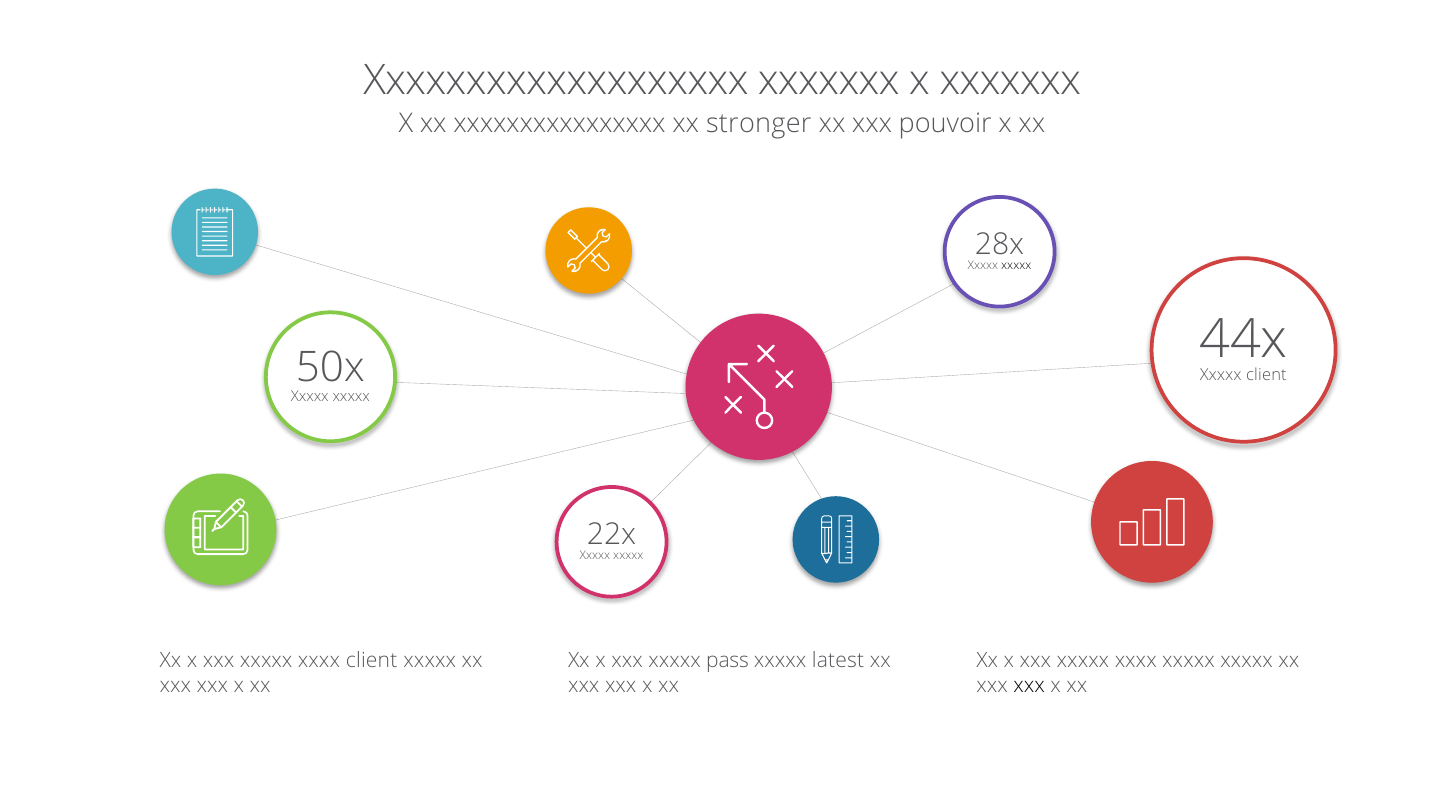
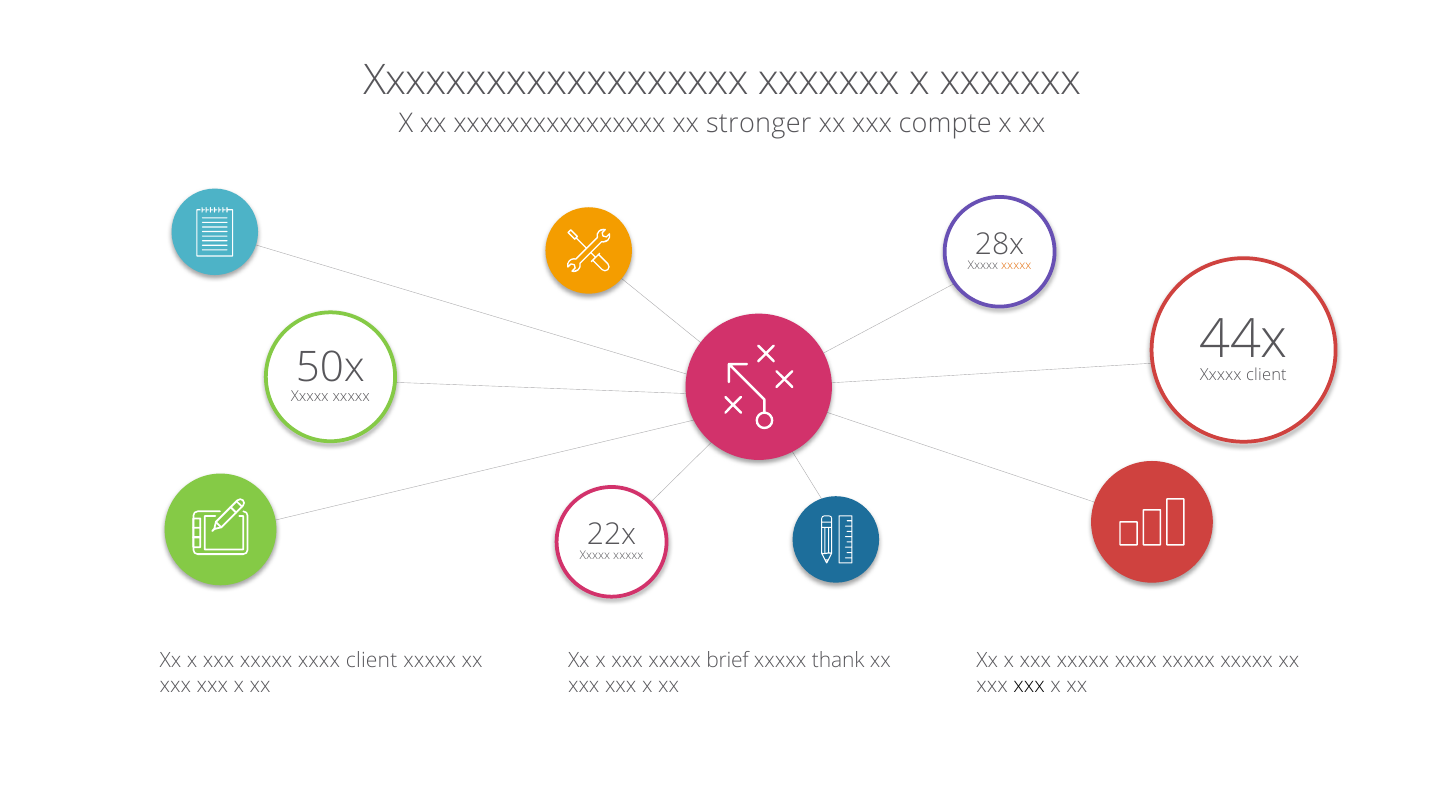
pouvoir: pouvoir -> compte (945, 124)
xxxxx colour: black -> orange (1016, 266)
pass: pass -> brief (728, 661)
latest: latest -> thank (838, 661)
